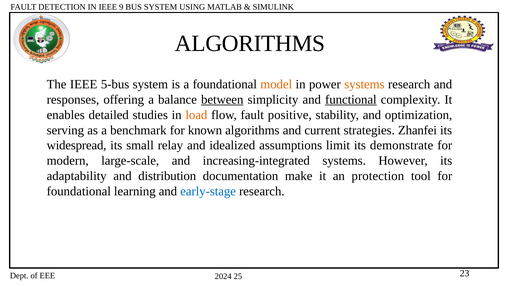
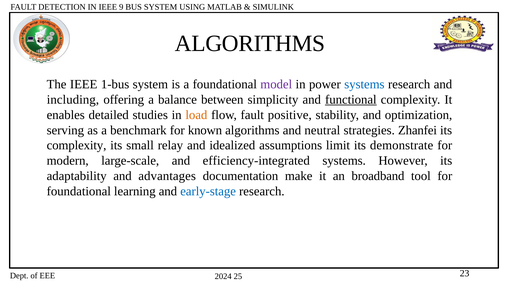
5-bus: 5-bus -> 1-bus (115, 84)
model colour: orange -> purple (276, 84)
systems colour: orange -> blue (364, 84)
responses: responses -> including (73, 100)
between underline: present -> none (222, 100)
current: current -> neutral (322, 130)
widespread: widespread -> complexity (77, 145)
increasing-integrated: increasing-integrated -> efficiency-integrated (256, 161)
distribution: distribution -> advantages (167, 176)
protection: protection -> broadband (378, 176)
